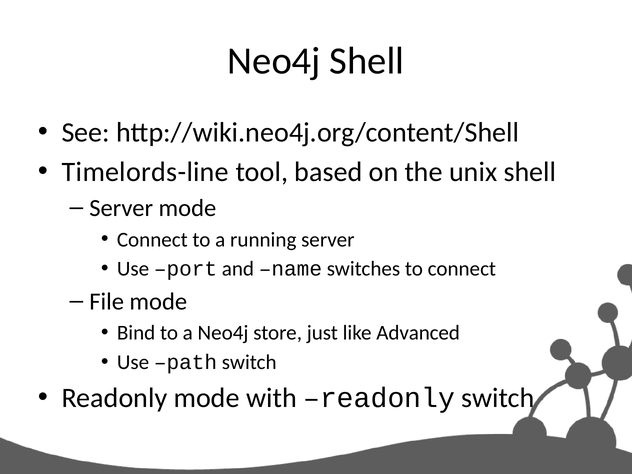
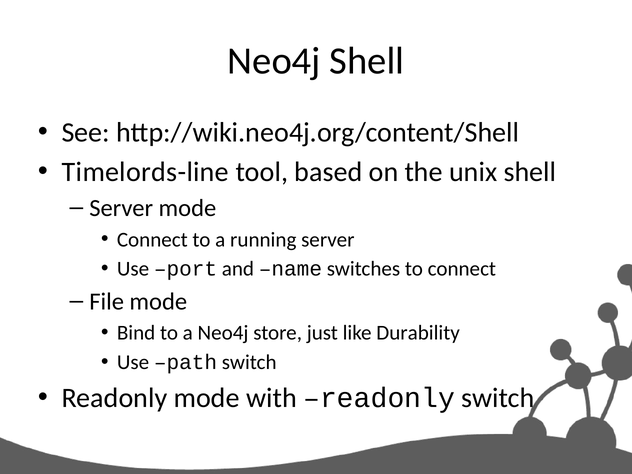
Advanced: Advanced -> Durability (418, 333)
